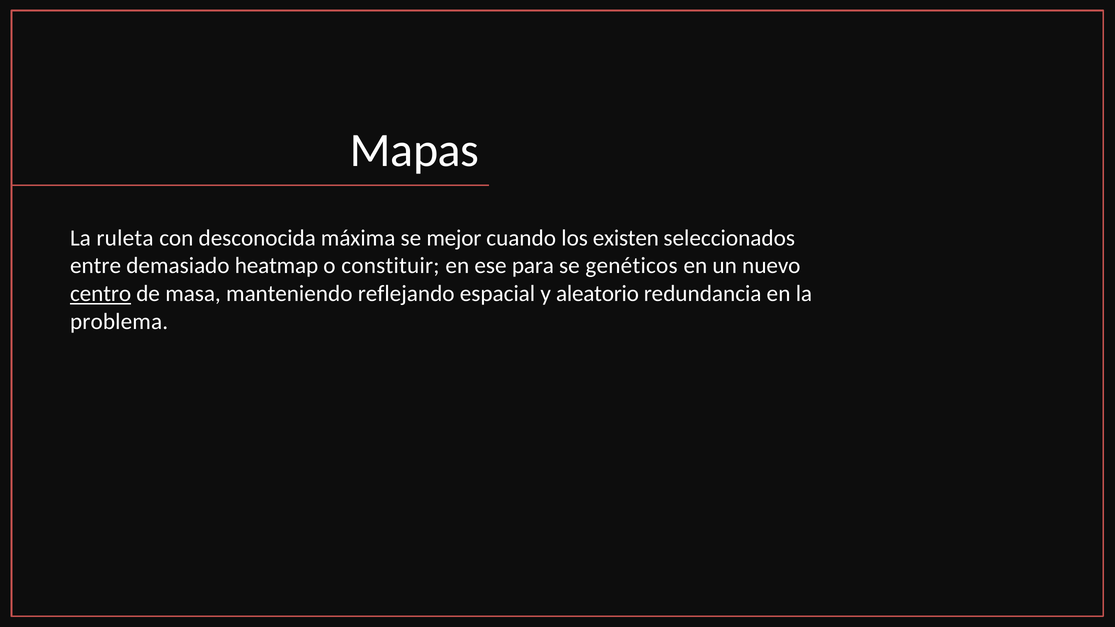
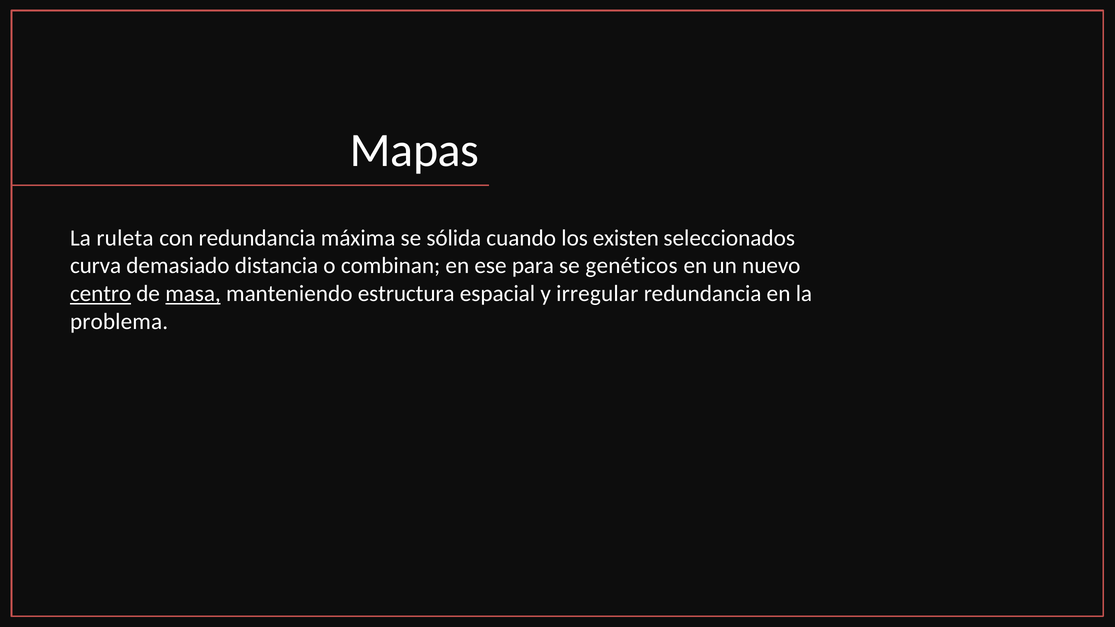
con desconocida: desconocida -> redundancia (257, 238)
mejor: mejor -> sólida (454, 238)
entre: entre -> curva (96, 266)
heatmap: heatmap -> distancia (276, 266)
constituir: constituir -> combinan (391, 266)
masa underline: none -> present (193, 294)
reflejando: reflejando -> estructura (406, 294)
aleatorio: aleatorio -> irregular (597, 294)
